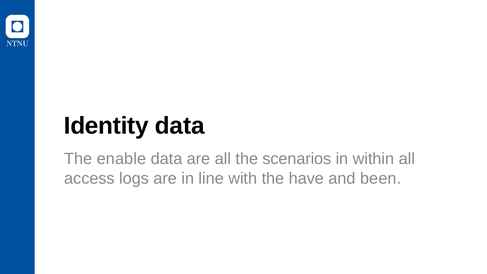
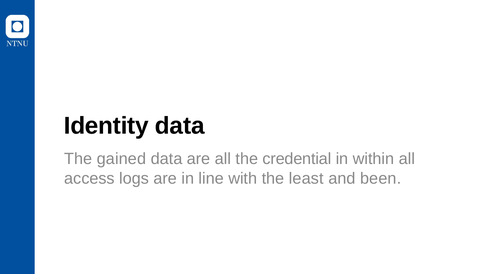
enable: enable -> gained (121, 159)
scenarios: scenarios -> credential (297, 159)
have: have -> least (306, 178)
